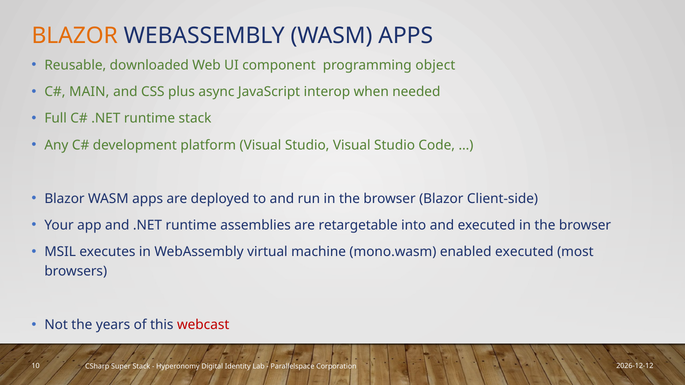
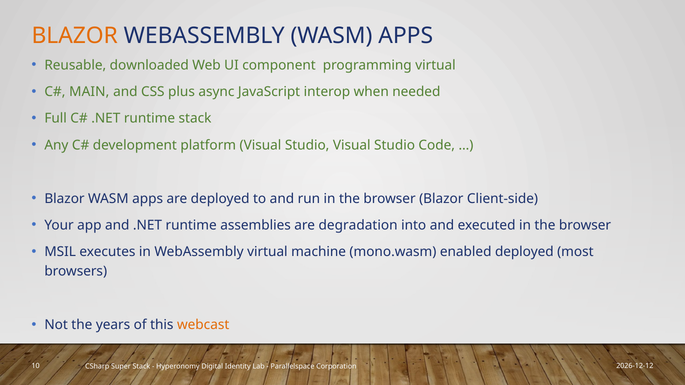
programming object: object -> virtual (435, 65)
retargetable: retargetable -> degradation (358, 225)
enabled executed: executed -> deployed (524, 252)
webcast colour: red -> orange (203, 325)
